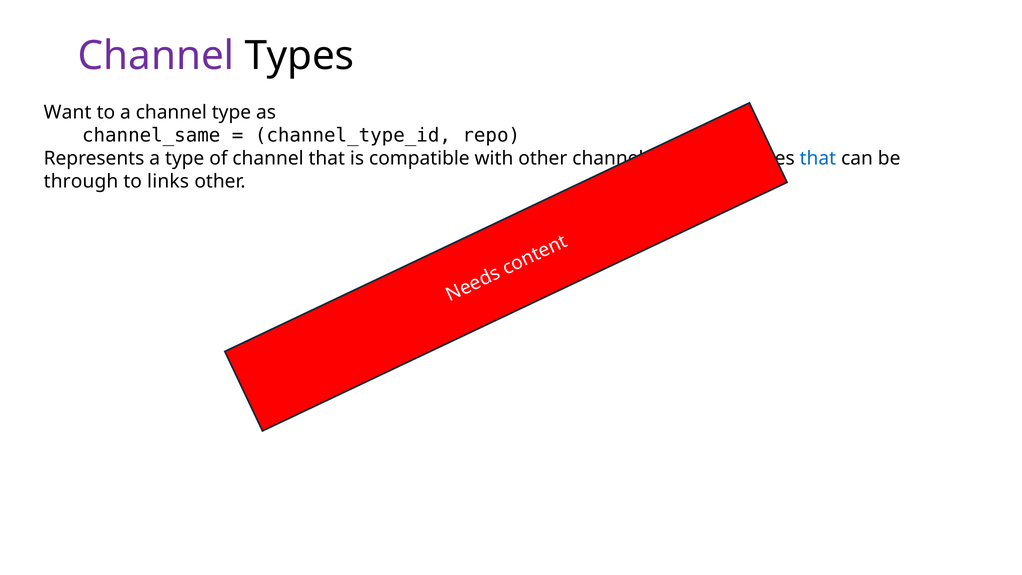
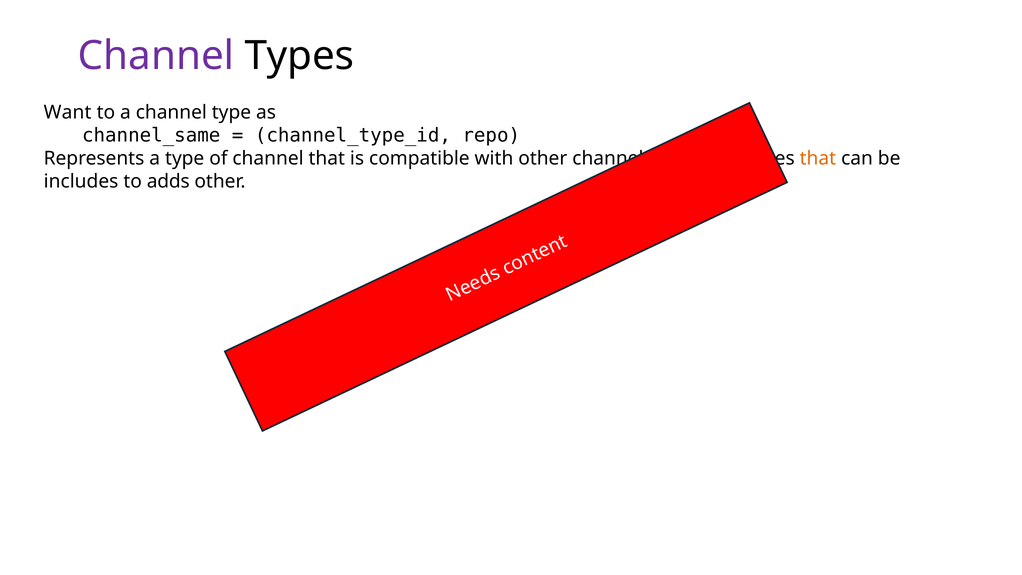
that colour: blue -> orange (818, 158)
through: through -> includes (81, 181)
links: links -> adds (168, 181)
